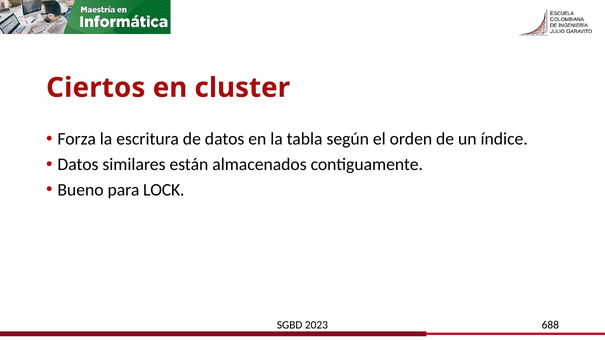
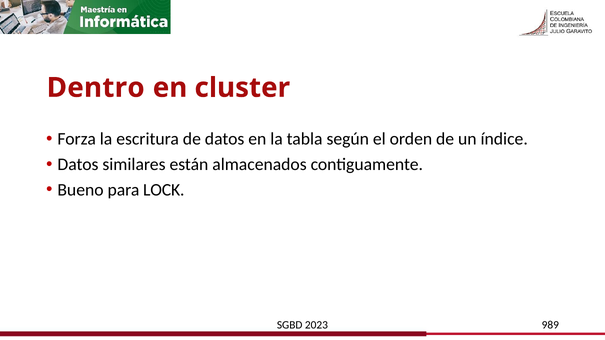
Ciertos: Ciertos -> Dentro (96, 88)
688: 688 -> 989 (550, 325)
